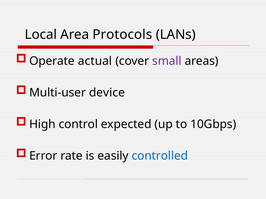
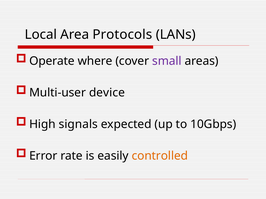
actual: actual -> where (95, 61)
control: control -> signals (78, 124)
controlled colour: blue -> orange (160, 156)
